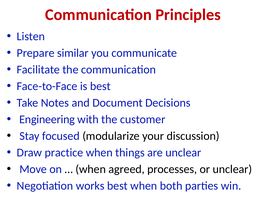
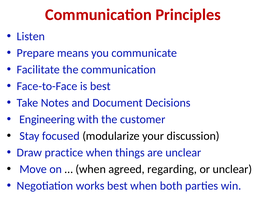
similar: similar -> means (73, 53)
processes: processes -> regarding (172, 169)
